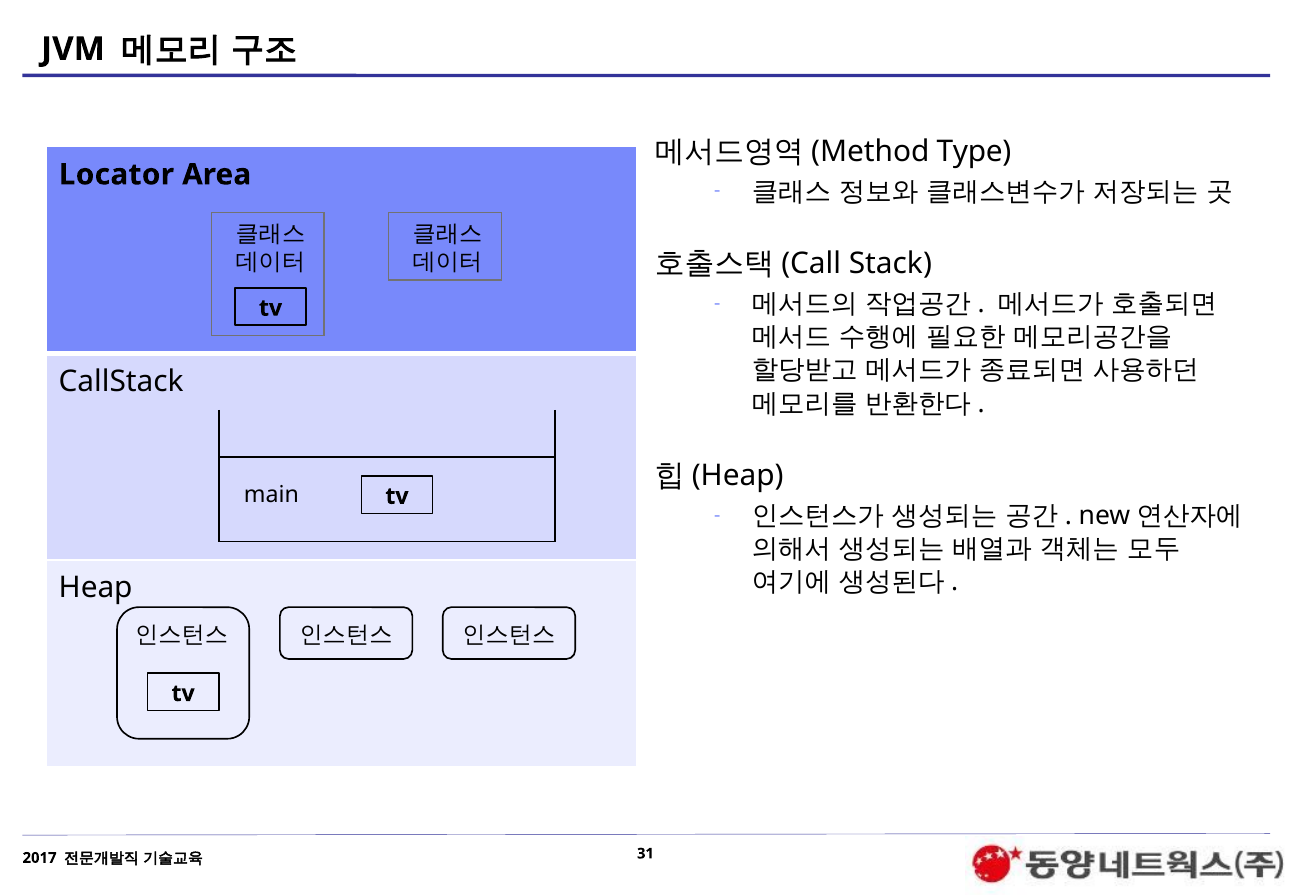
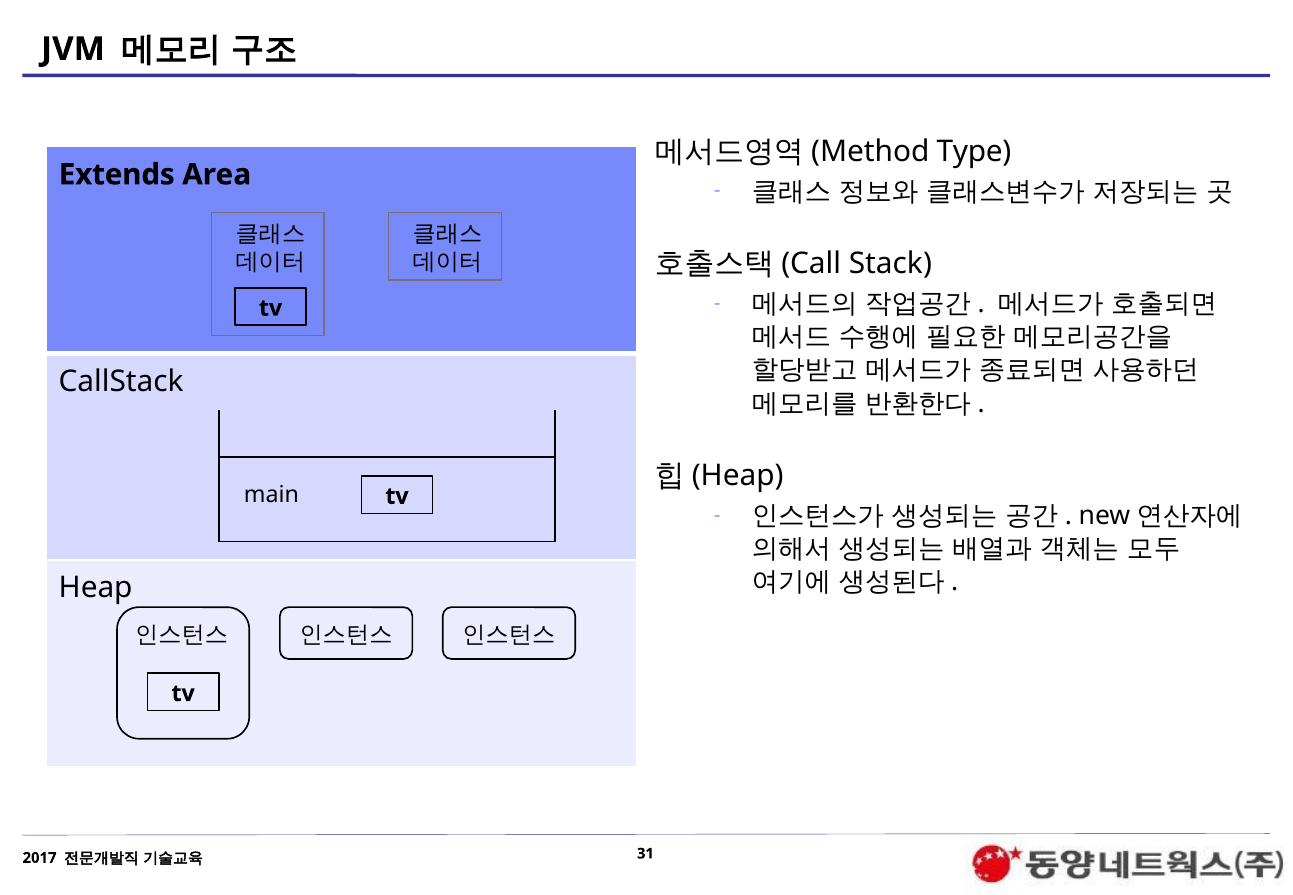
Locator: Locator -> Extends (117, 175)
